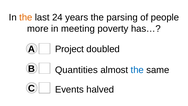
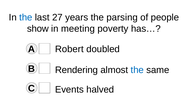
the colour: orange -> blue (26, 17)
24: 24 -> 27 (57, 17)
more: more -> show (38, 29)
Project: Project -> Robert (69, 49)
Quantities: Quantities -> Rendering (76, 70)
